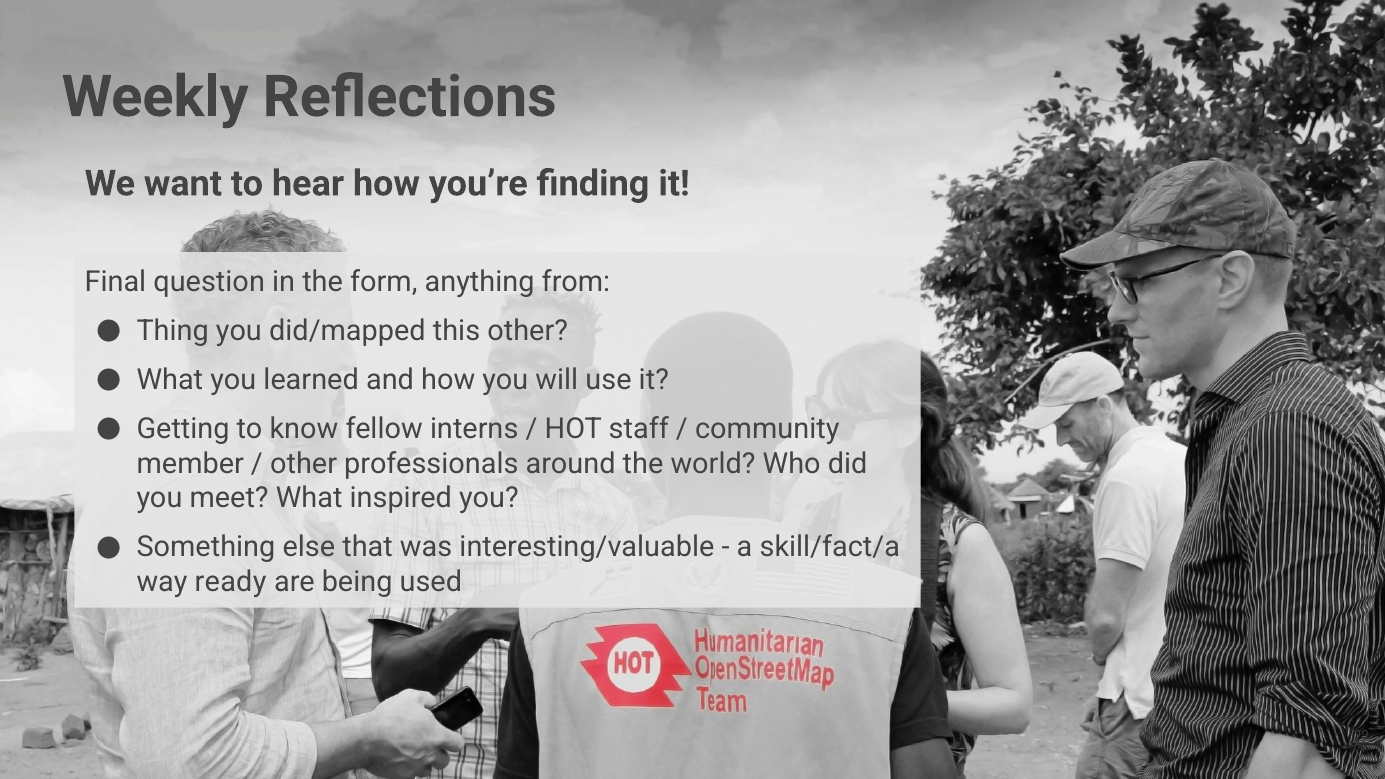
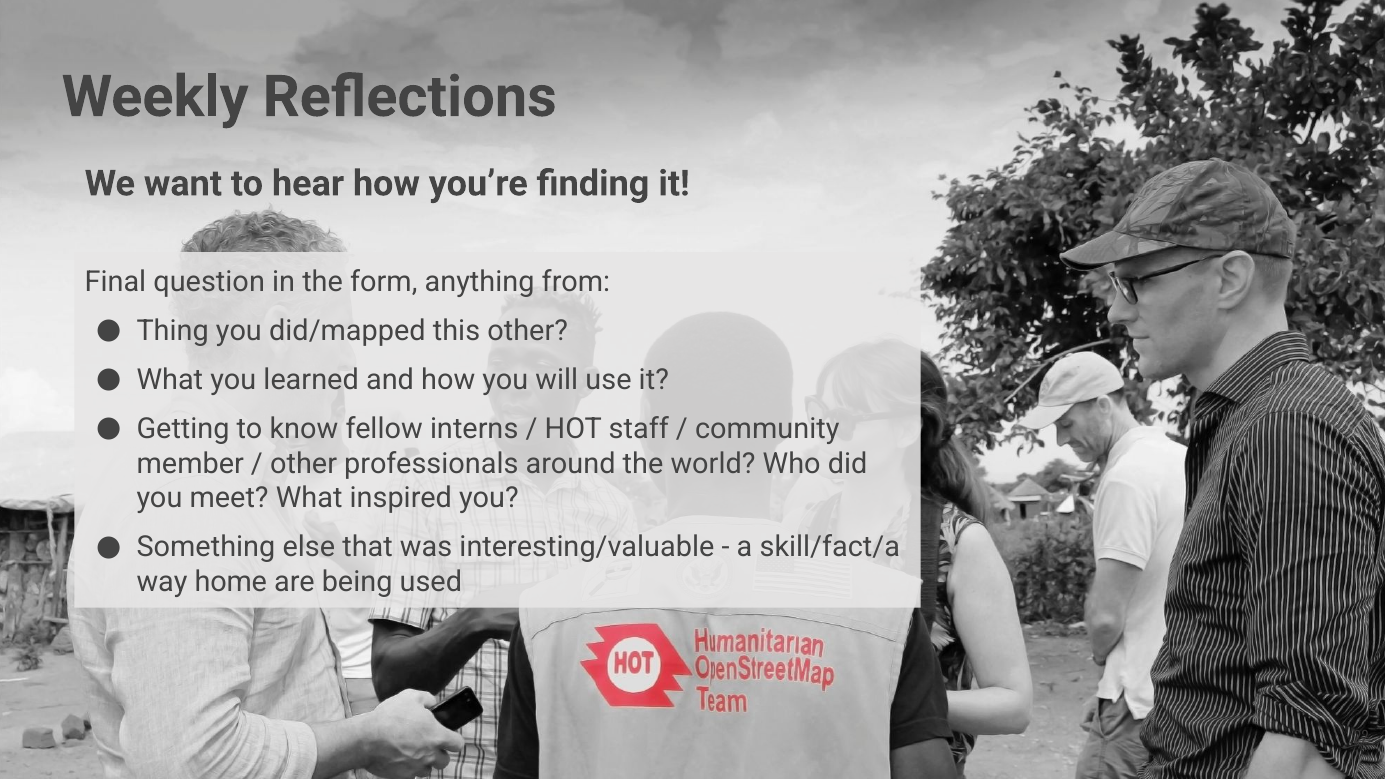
ready: ready -> home (231, 582)
